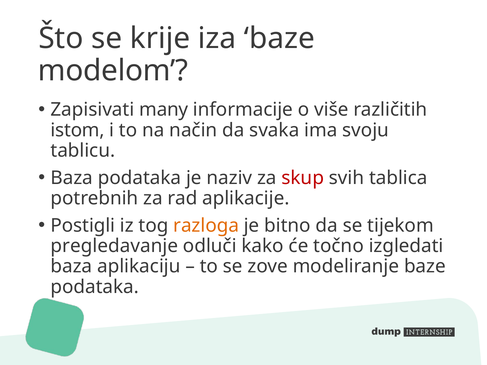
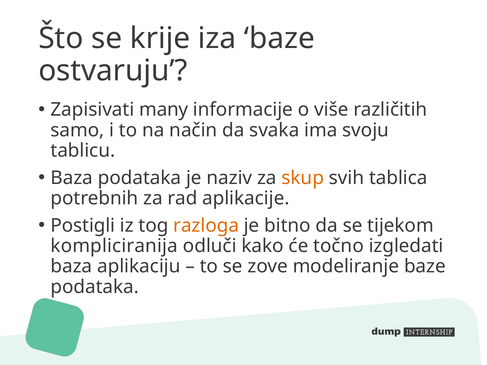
modelom: modelom -> ostvaruju (113, 71)
istom: istom -> samo (77, 130)
skup colour: red -> orange (303, 178)
pregledavanje: pregledavanje -> kompliciranija (114, 246)
